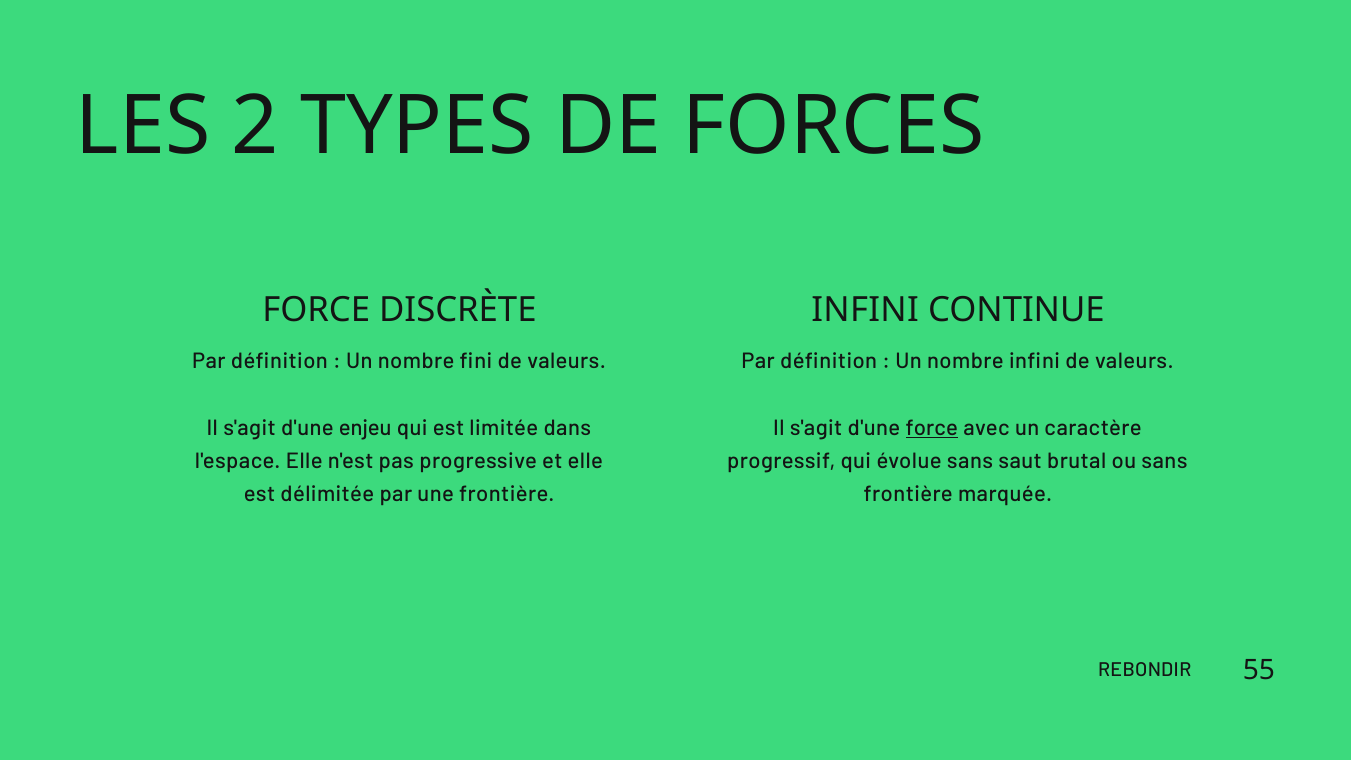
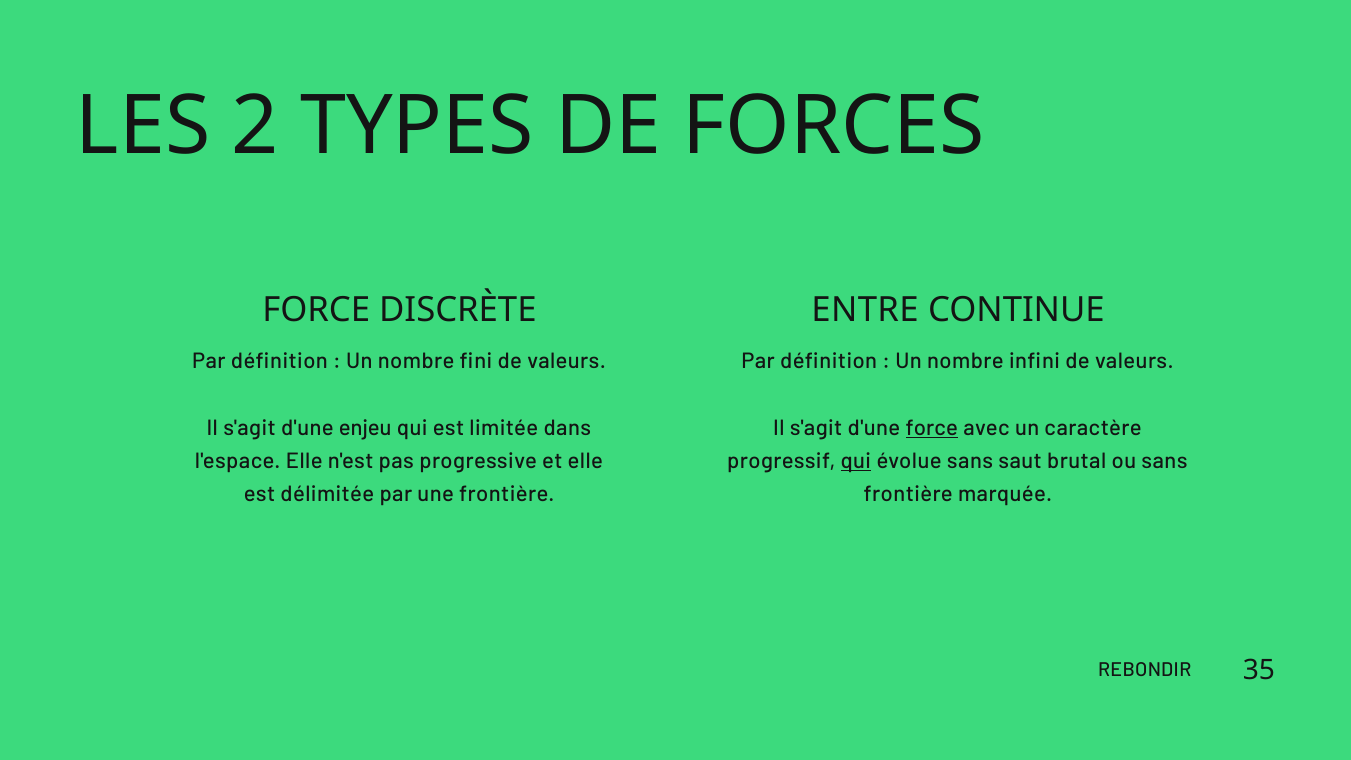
INFINI: INFINI -> ENTRE (865, 310)
qui underline: none -> present (856, 461)
55: 55 -> 35 (1259, 670)
